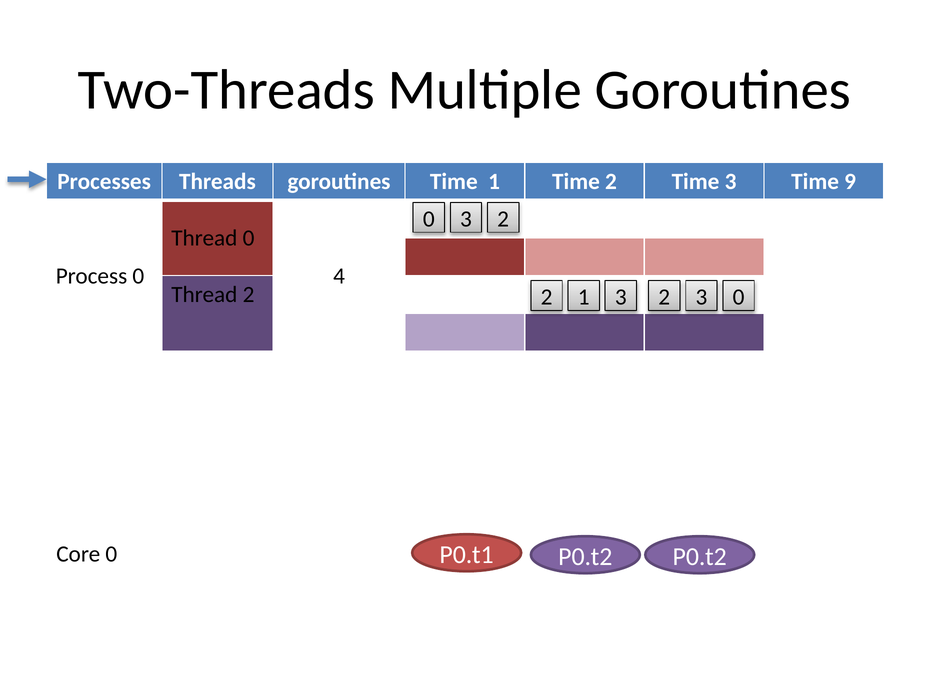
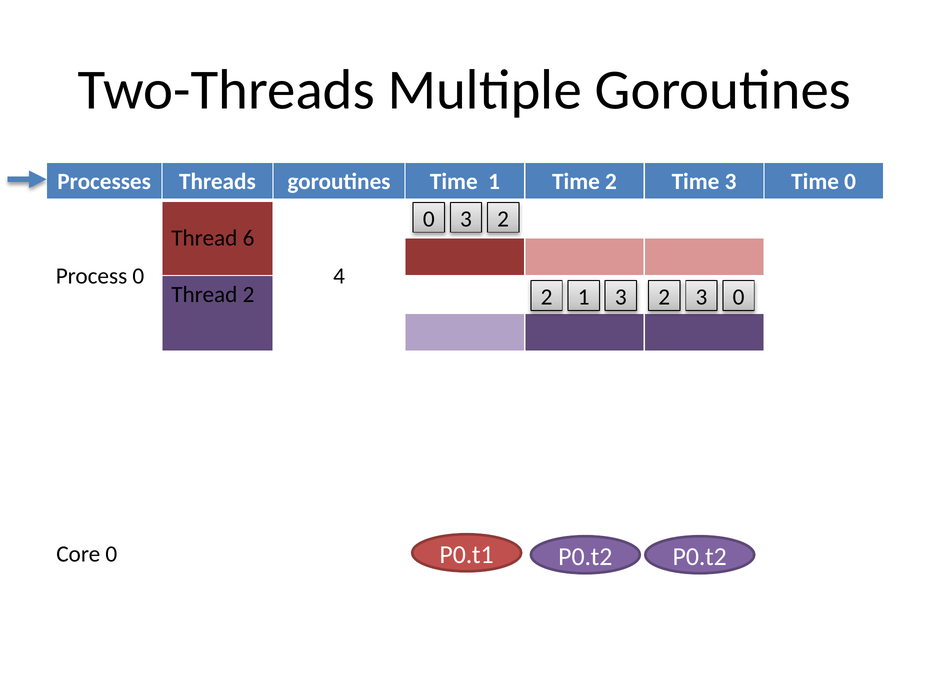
Time 9: 9 -> 0 (850, 182)
Thread 0: 0 -> 6 (249, 238)
